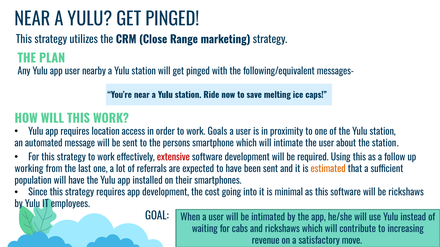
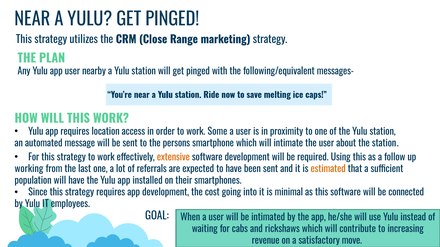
Goals: Goals -> Some (217, 132)
extensive colour: red -> orange (173, 158)
be rickshaws: rickshaws -> connected (406, 193)
